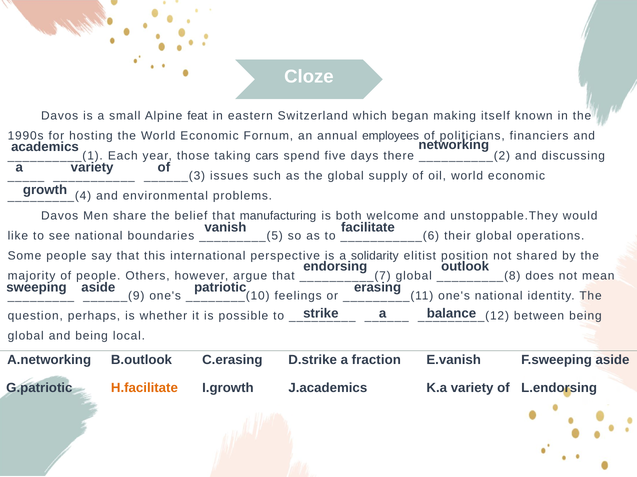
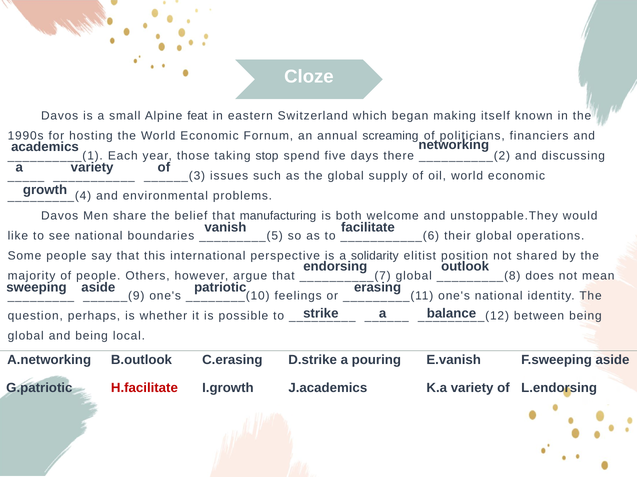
employees: employees -> screaming (390, 136)
cars: cars -> stop (267, 156)
fraction: fraction -> pouring (376, 360)
H.facilitate colour: orange -> red (144, 389)
